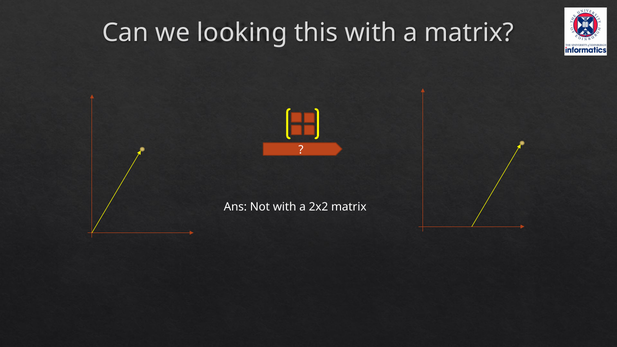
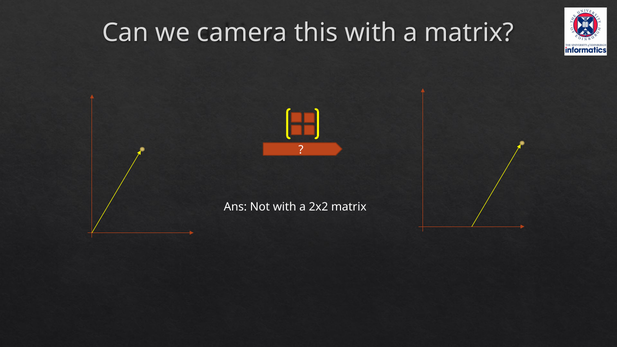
looking: looking -> camera (242, 33)
